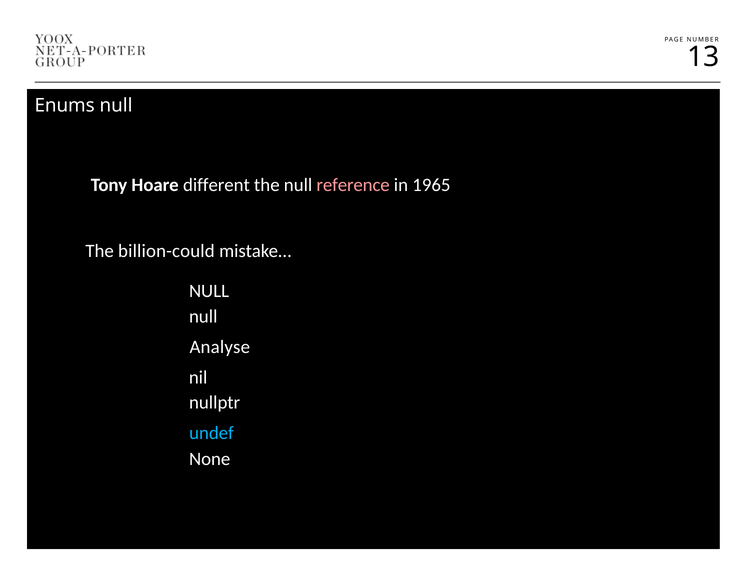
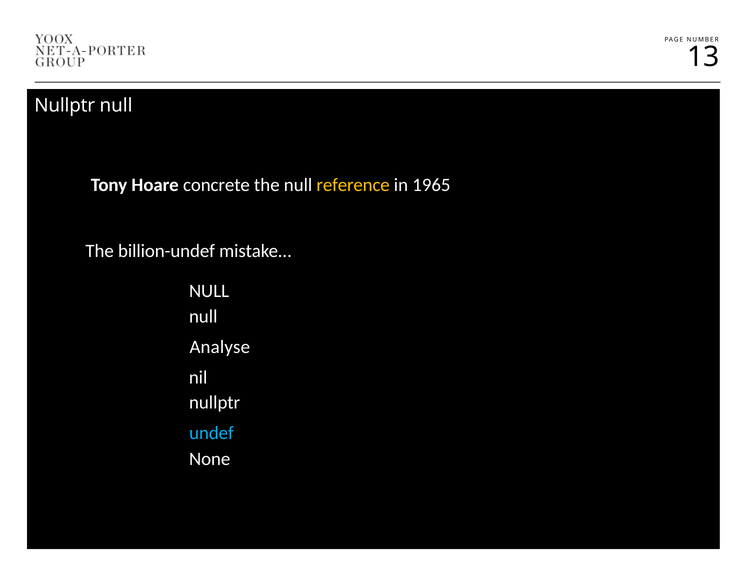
Enums: Enums -> Nullptr (65, 105)
different: different -> concrete (216, 185)
reference colour: pink -> yellow (353, 185)
billion-could: billion-could -> billion-undef (167, 251)
